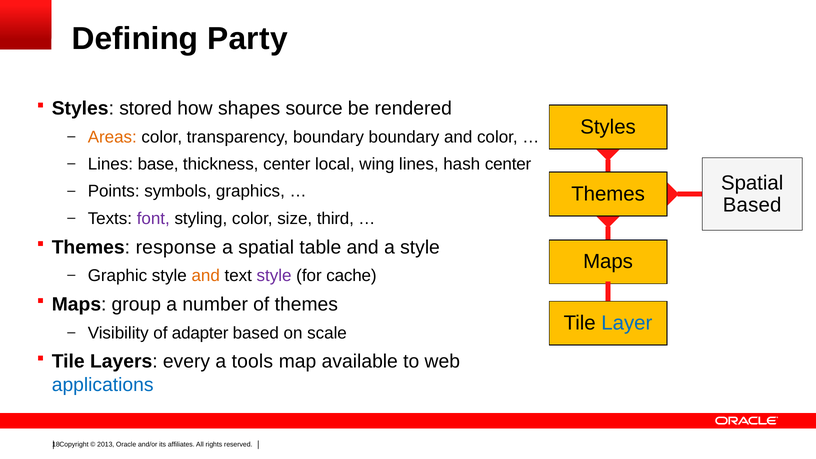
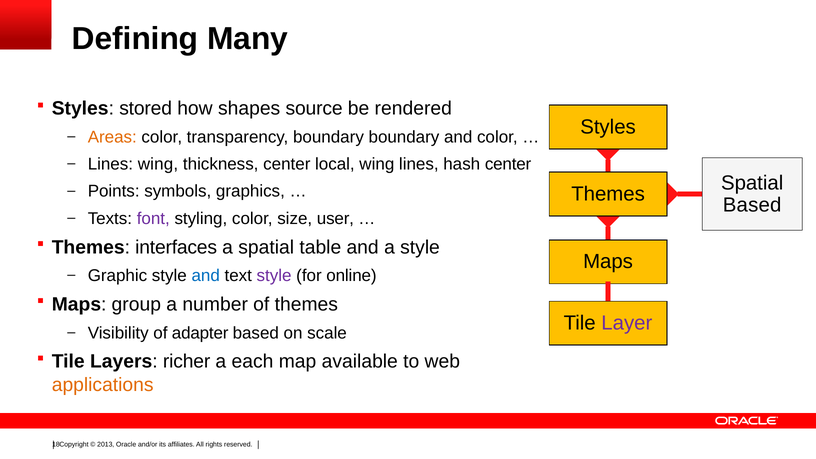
Party: Party -> Many (248, 39)
Lines base: base -> wing (158, 164)
third: third -> user (335, 219)
response: response -> interfaces (176, 247)
and colour: orange -> blue (206, 276)
cache: cache -> online (351, 276)
Layer colour: blue -> purple (627, 323)
every: every -> richer (187, 362)
tools: tools -> each (252, 362)
applications colour: blue -> orange (103, 385)
